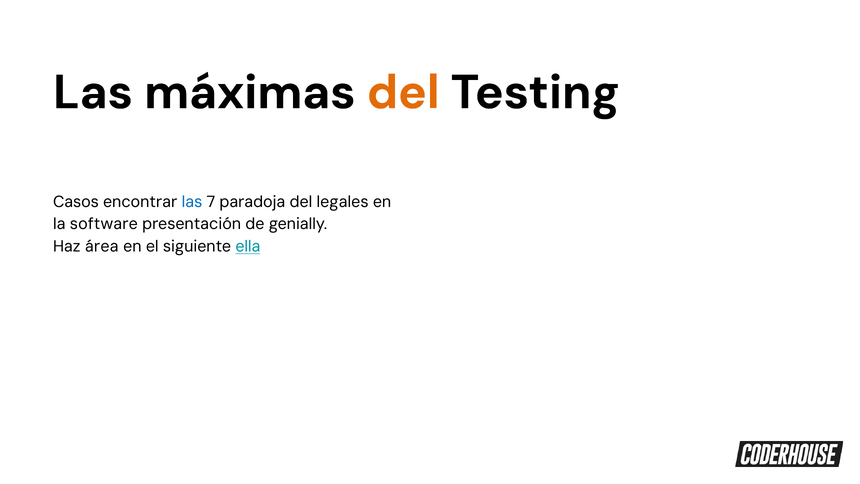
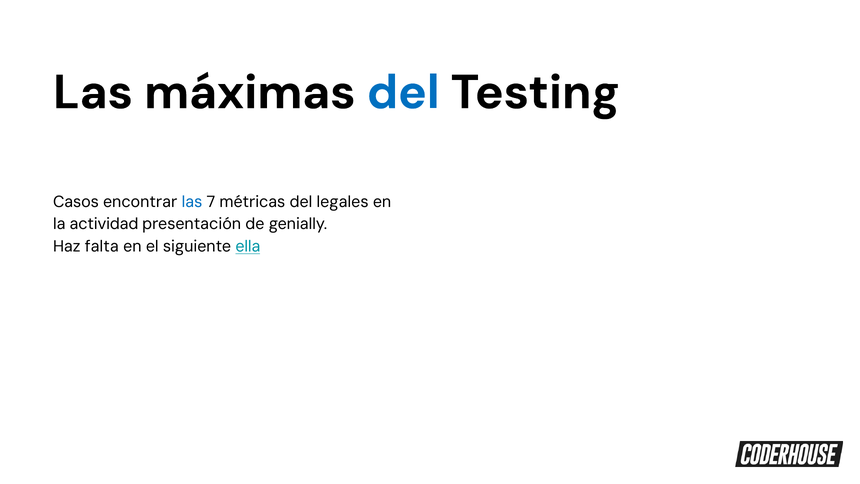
del colour: orange -> blue (403, 92)
paradoja: paradoja -> métricas (252, 202)
software: software -> actividad (104, 224)
área: área -> falta (102, 246)
